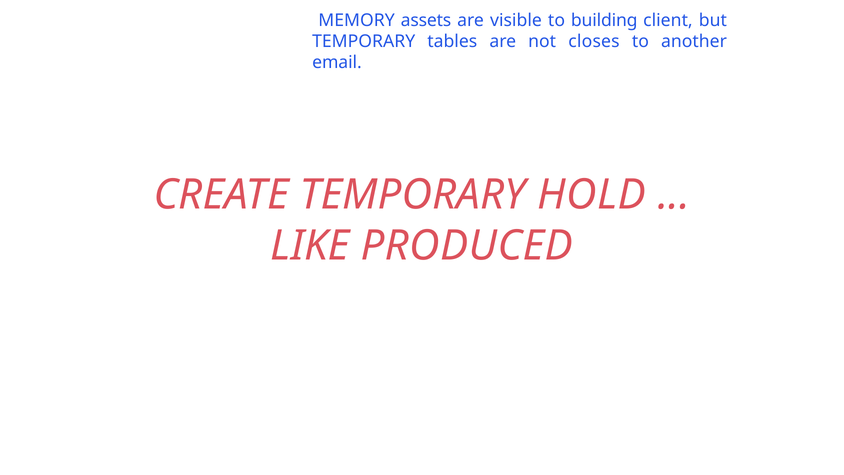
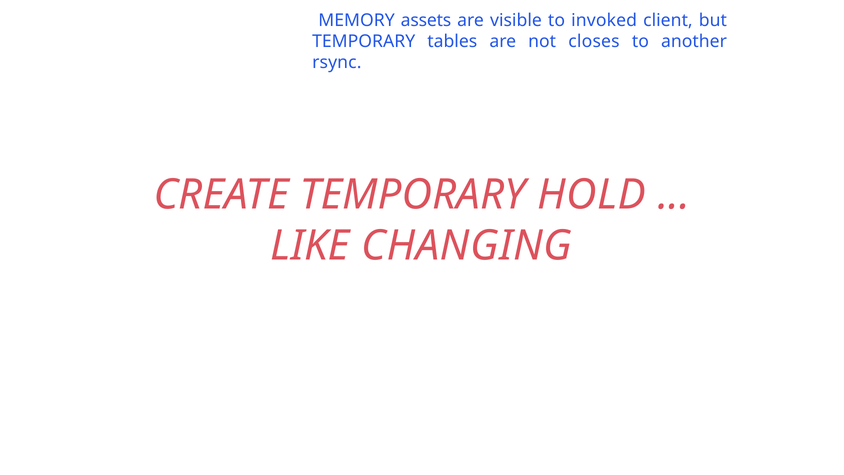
building: building -> invoked (604, 20)
email: email -> rsync (337, 62)
PRODUCED: PRODUCED -> CHANGING (467, 246)
